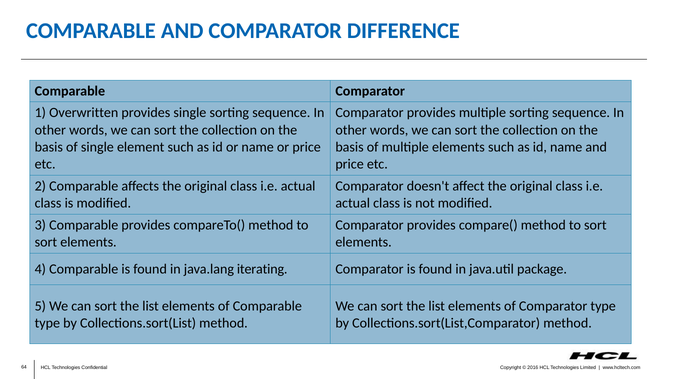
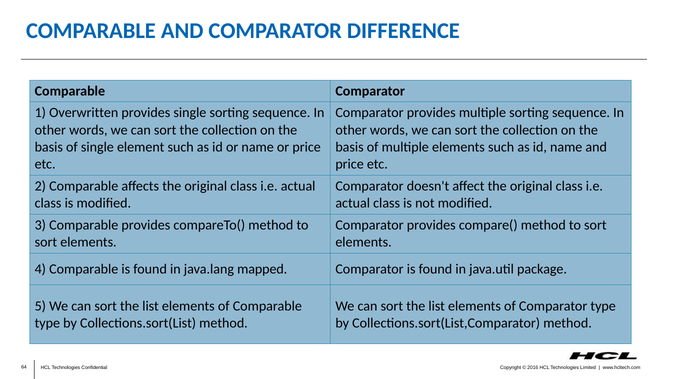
iterating: iterating -> mapped (262, 269)
